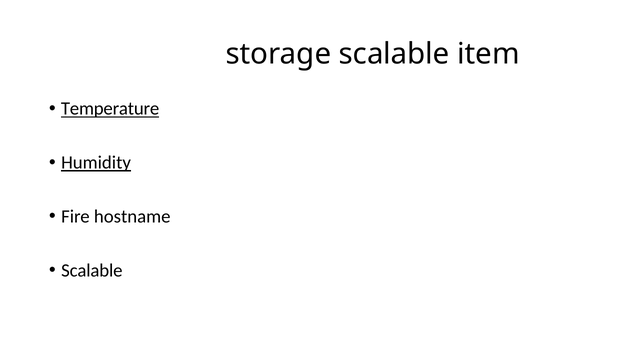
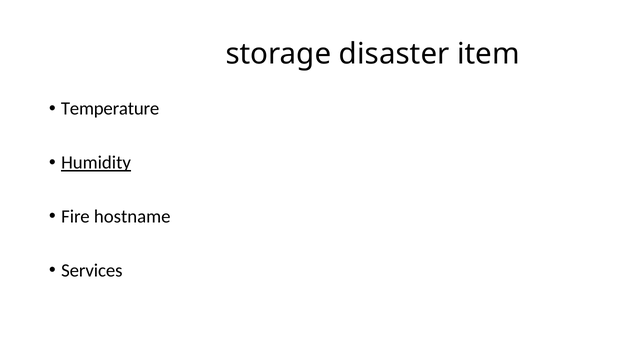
storage scalable: scalable -> disaster (394, 54)
Temperature underline: present -> none (110, 109)
Scalable: Scalable -> Services (92, 271)
